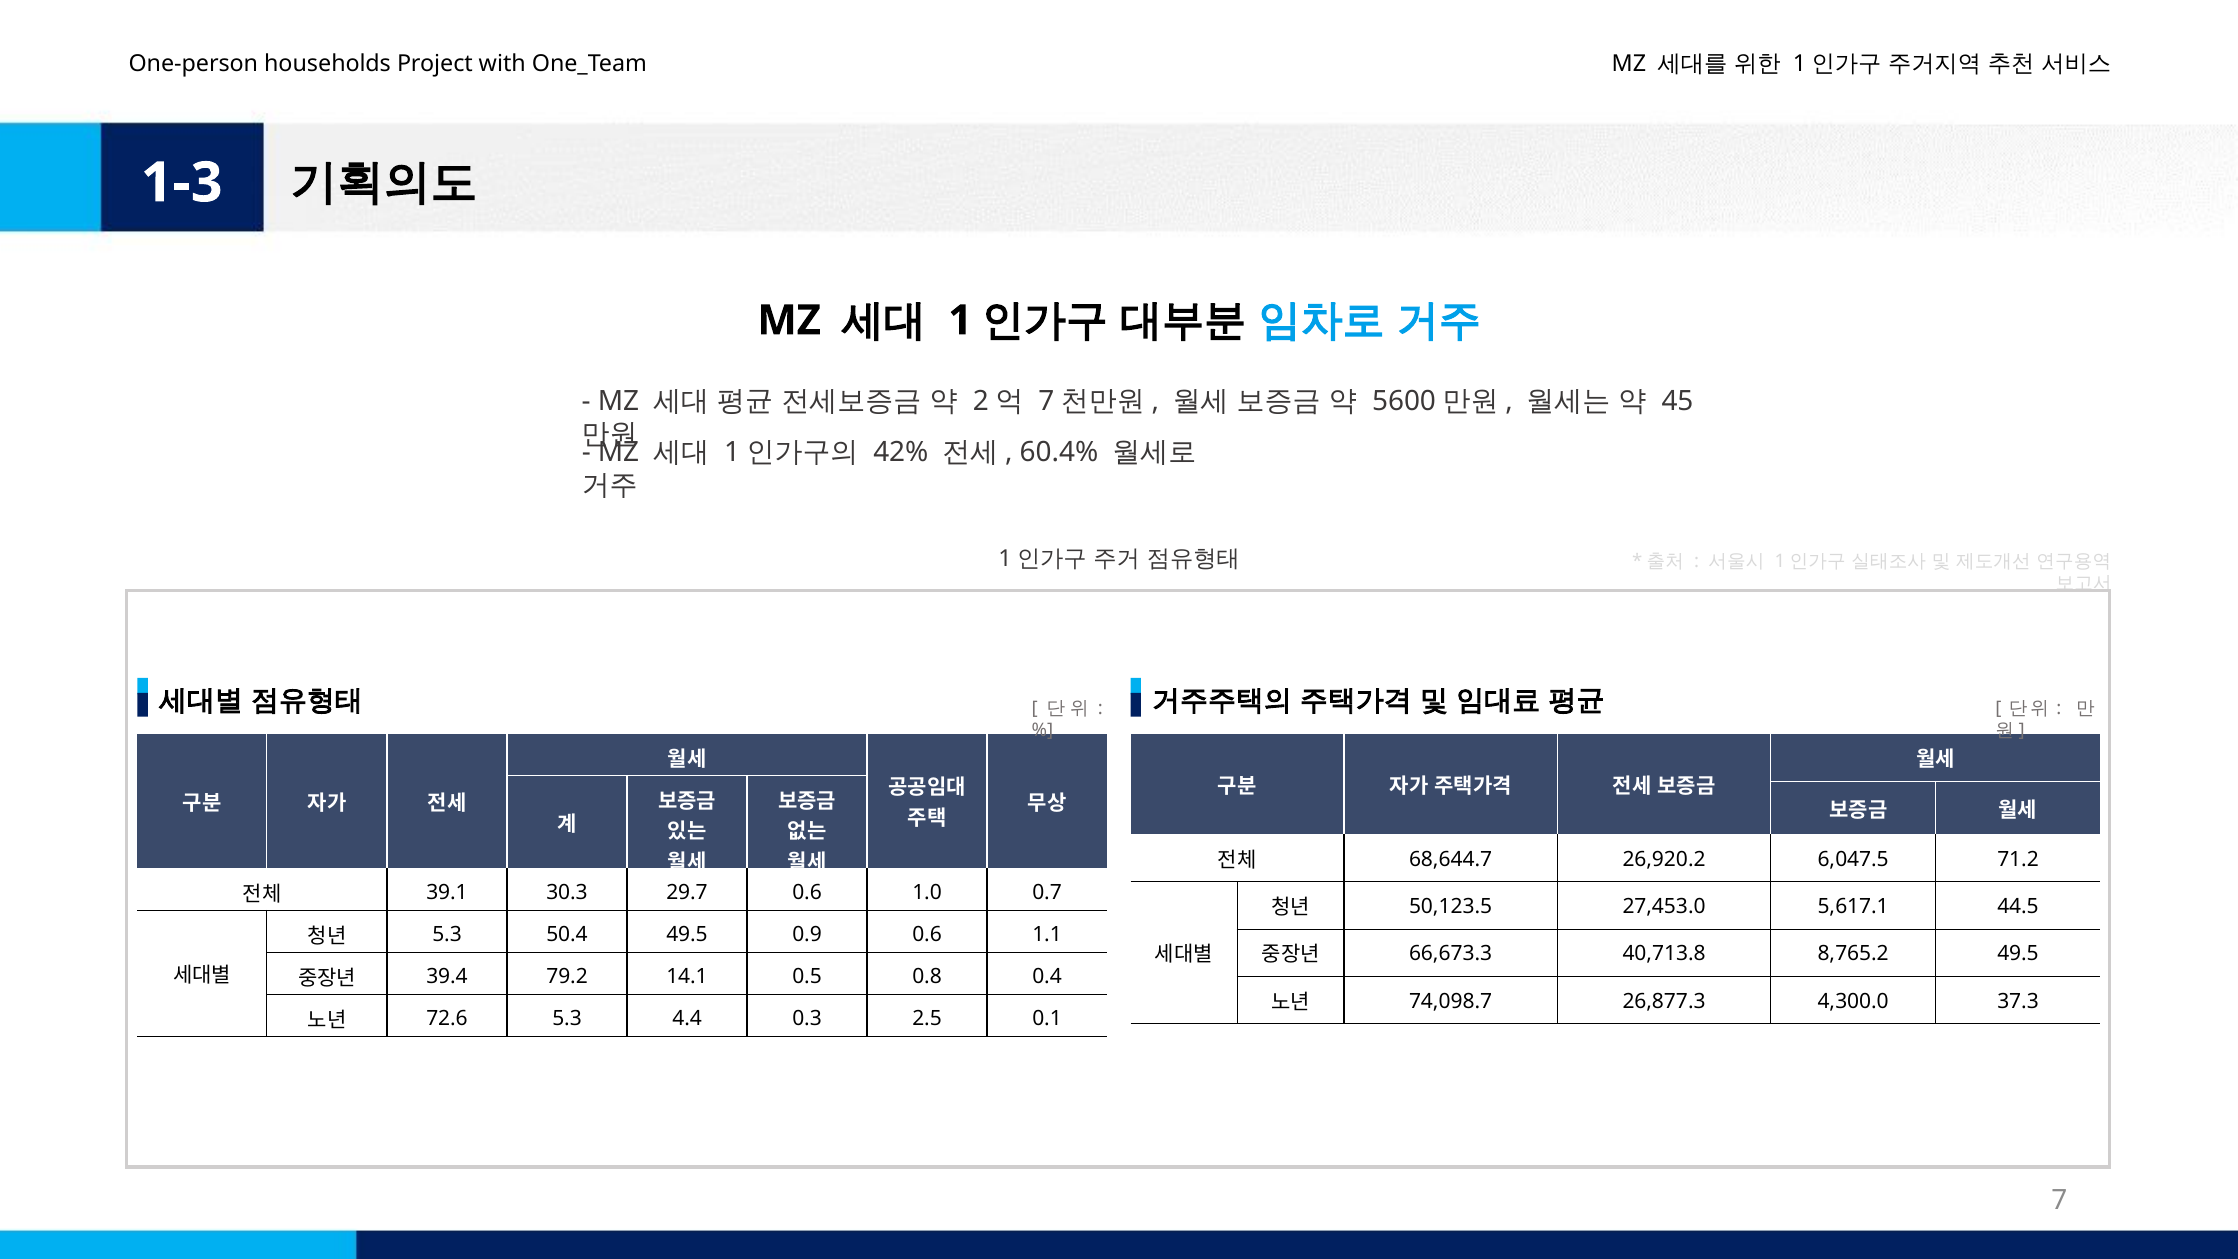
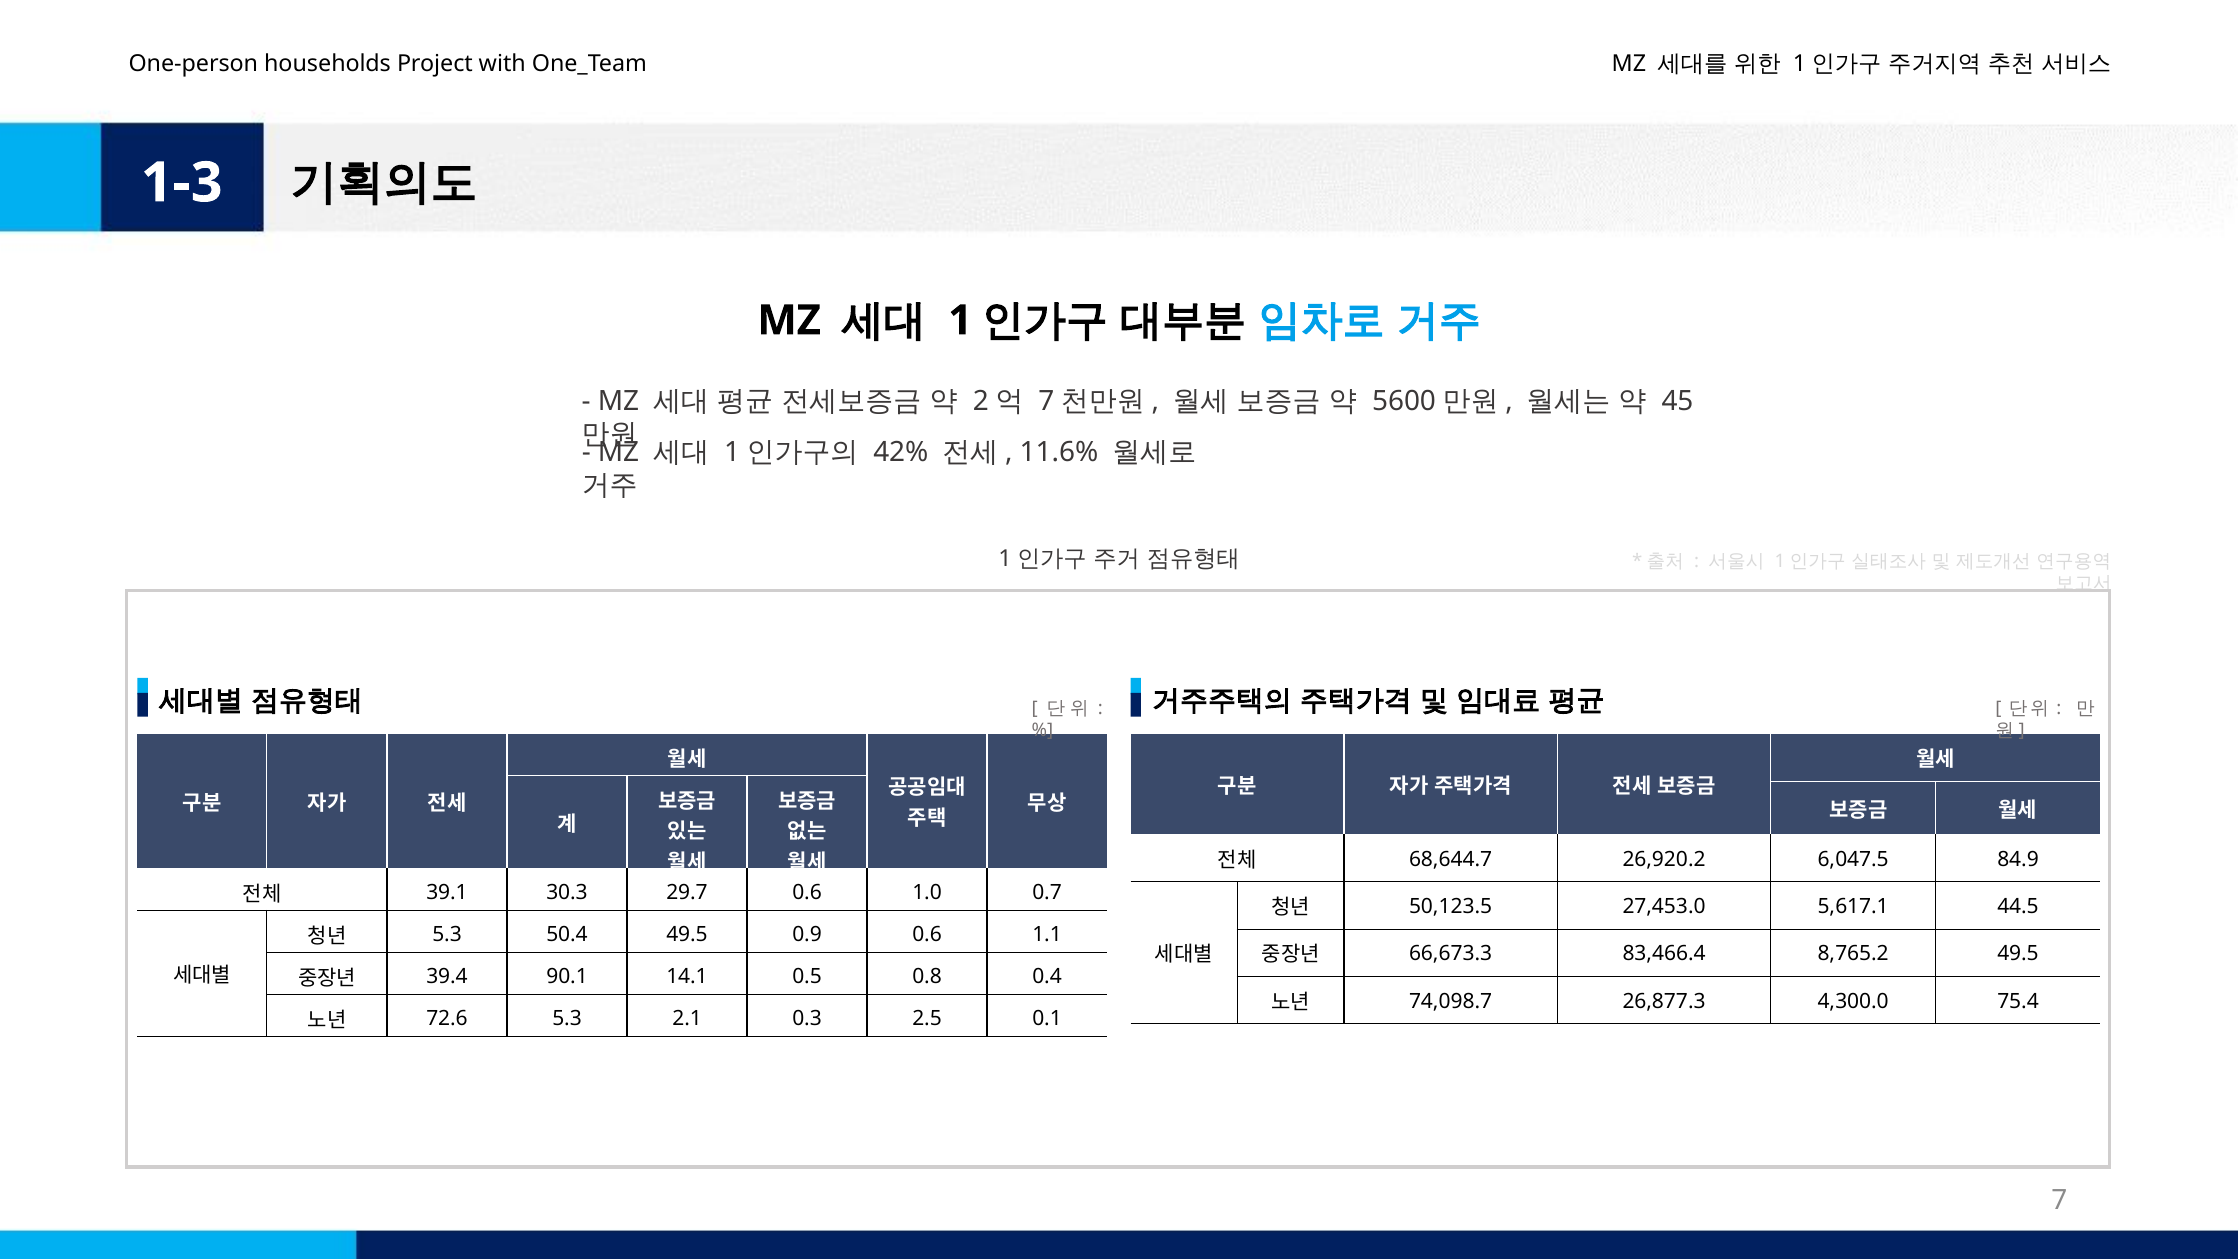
60.4%: 60.4% -> 11.6% (1059, 452)
71.2: 71.2 -> 84.9 (2018, 859)
40,713.8: 40,713.8 -> 83,466.4 (1664, 954)
79.2: 79.2 -> 90.1 (567, 976)
37.3: 37.3 -> 75.4 (2018, 1001)
4.4: 4.4 -> 2.1 (687, 1018)
